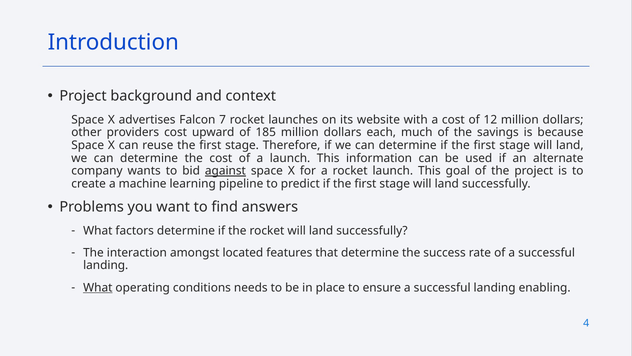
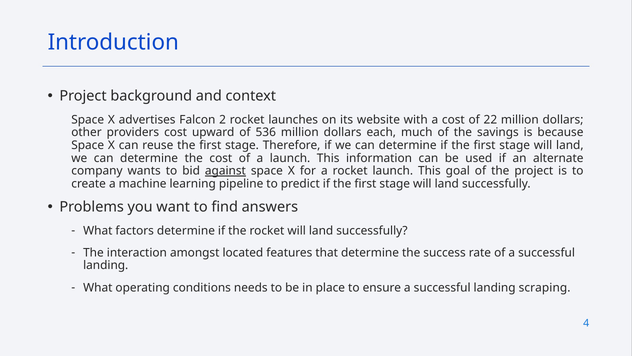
7: 7 -> 2 (223, 119)
12: 12 -> 22 (490, 119)
185: 185 -> 536 (266, 132)
What underline: present -> none (98, 287)
enabling: enabling -> scraping (545, 287)
